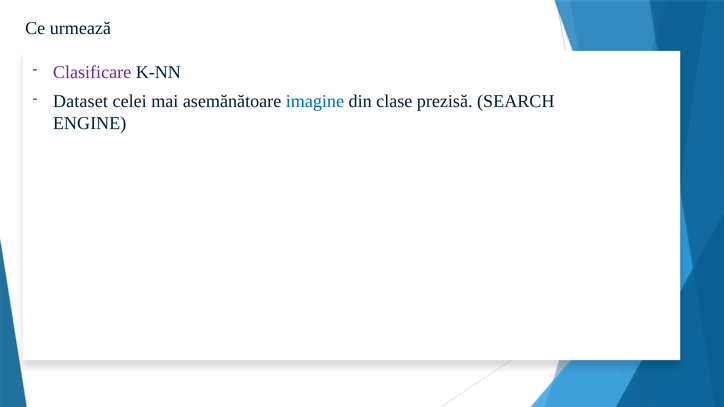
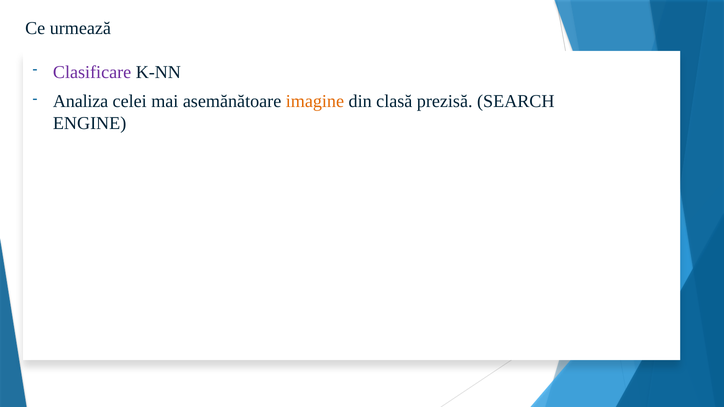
Dataset: Dataset -> Analiza (81, 102)
imagine colour: blue -> orange (315, 102)
clase: clase -> clasă (394, 102)
